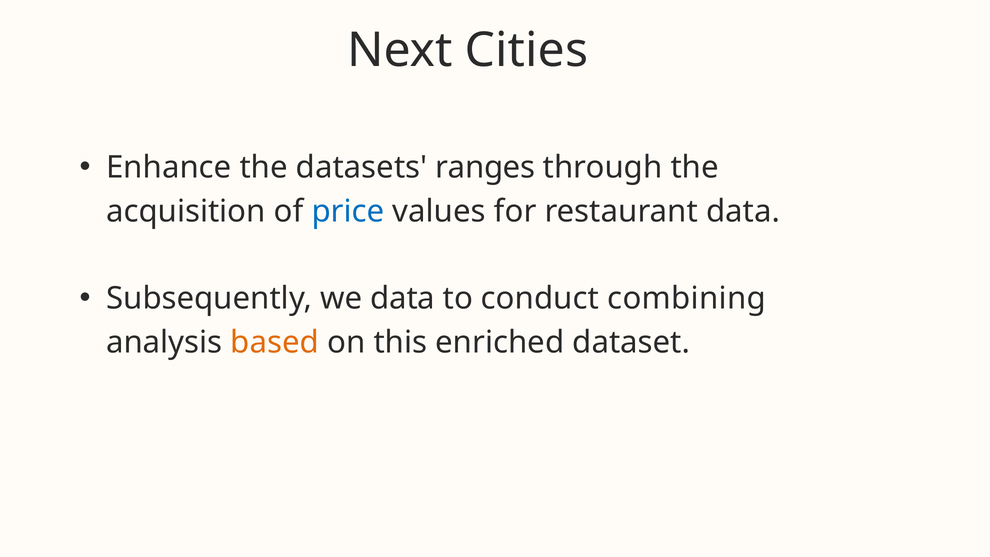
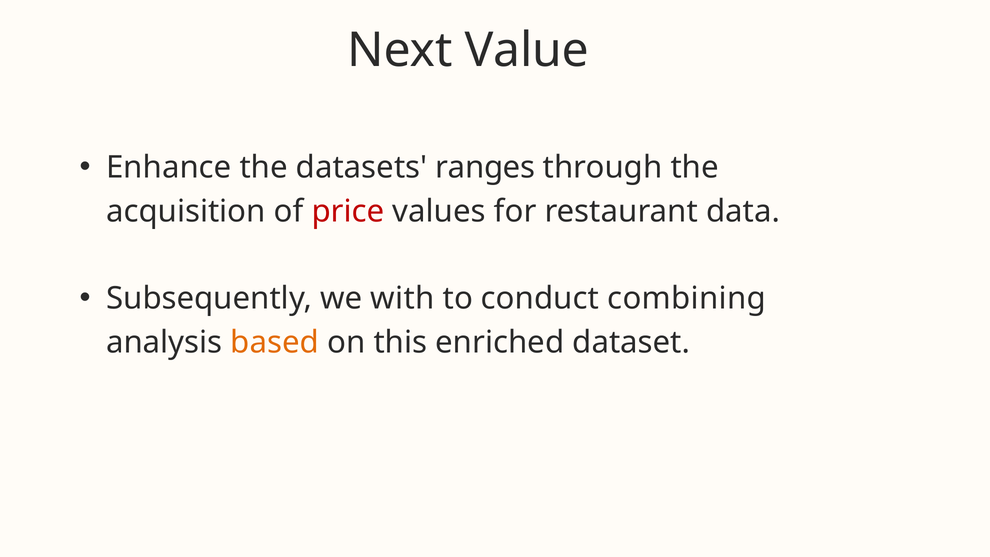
Cities: Cities -> Value (527, 51)
price colour: blue -> red (348, 211)
we data: data -> with (402, 299)
